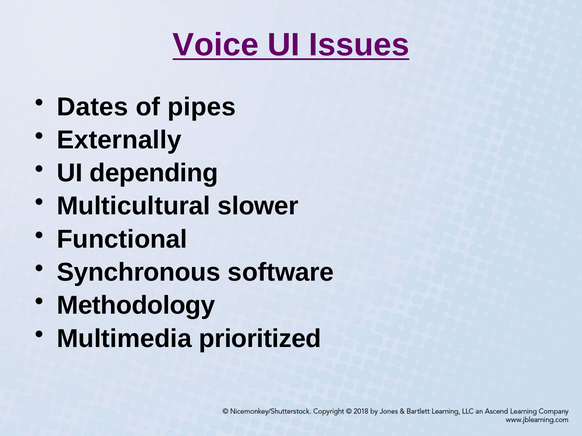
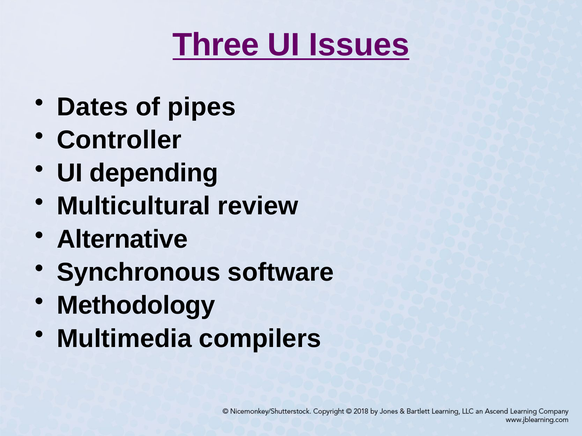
Voice: Voice -> Three (216, 45)
Externally: Externally -> Controller (119, 140)
slower: slower -> review (258, 206)
Functional: Functional -> Alternative (122, 240)
prioritized: prioritized -> compilers (260, 339)
